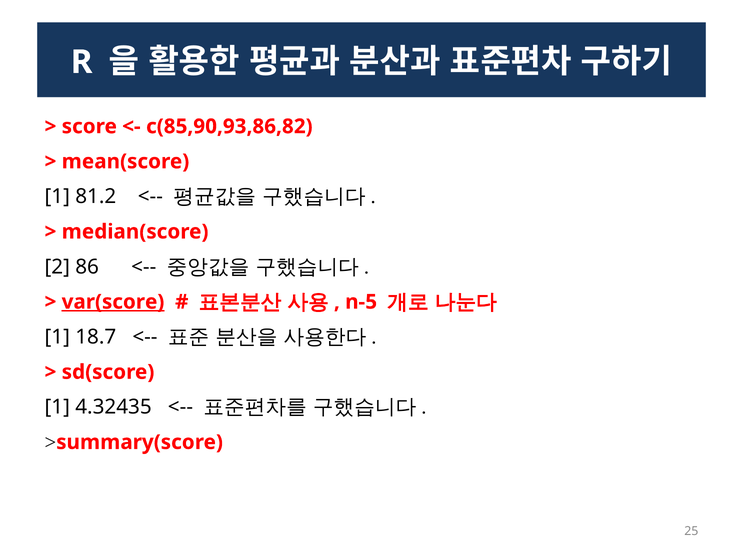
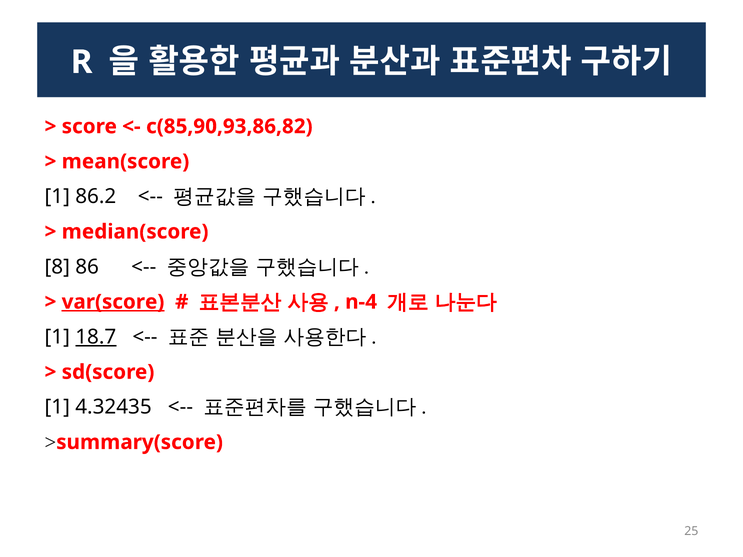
81.2: 81.2 -> 86.2 (96, 197)
2: 2 -> 8 (57, 267)
n-5: n-5 -> n-4 (361, 302)
18.7 underline: none -> present (96, 337)
